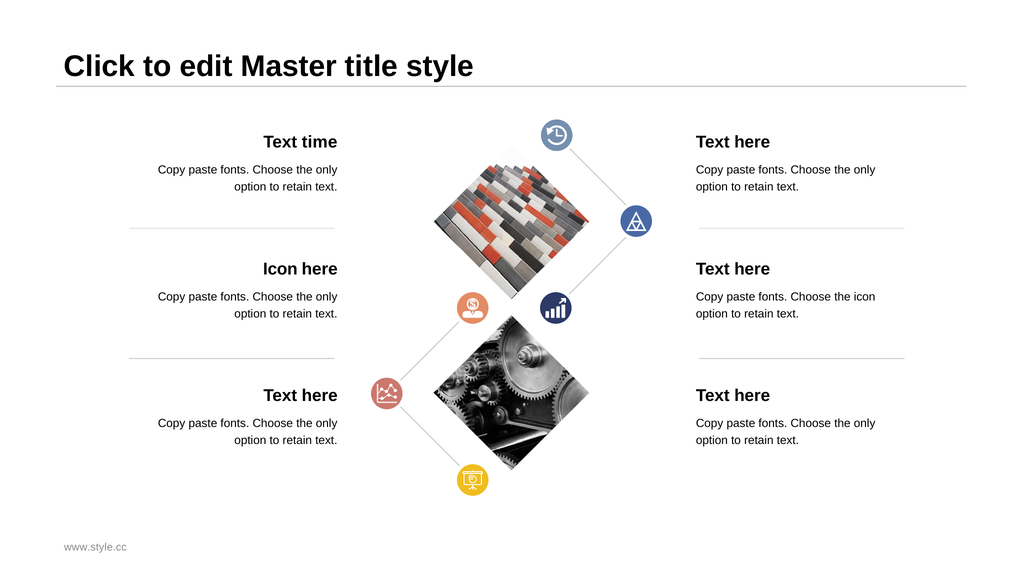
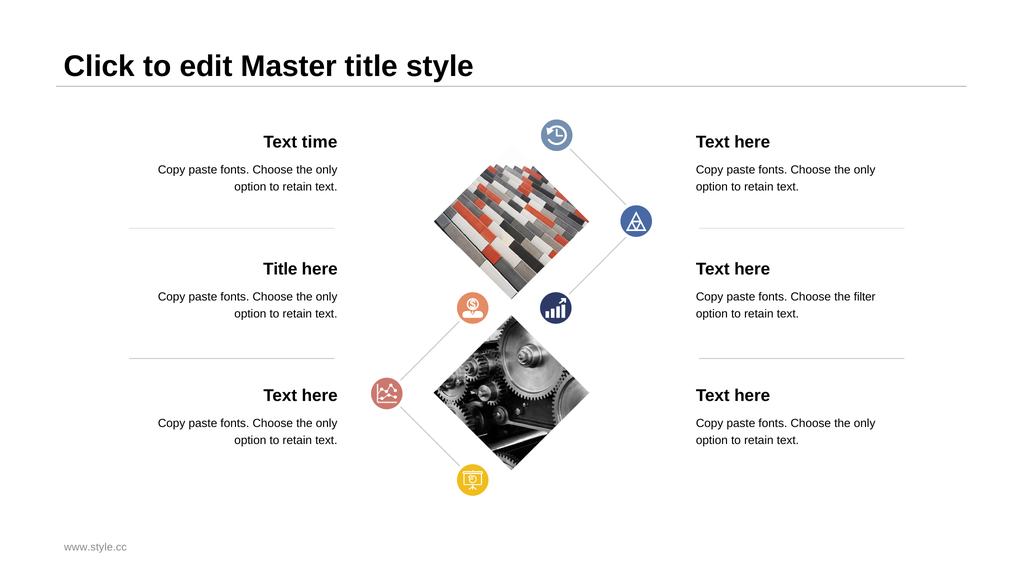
Icon: Icon -> Title (280, 269)
the icon: icon -> filter (865, 296)
